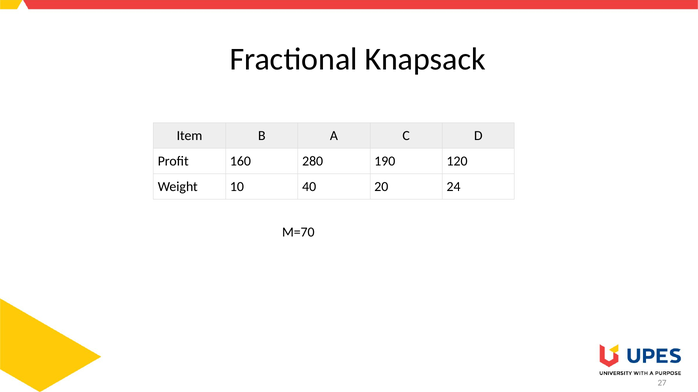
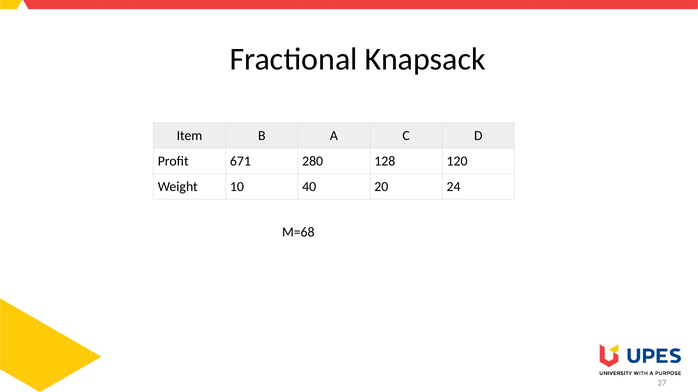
160: 160 -> 671 (240, 161)
190: 190 -> 128 (385, 161)
M=70: M=70 -> M=68 (298, 233)
